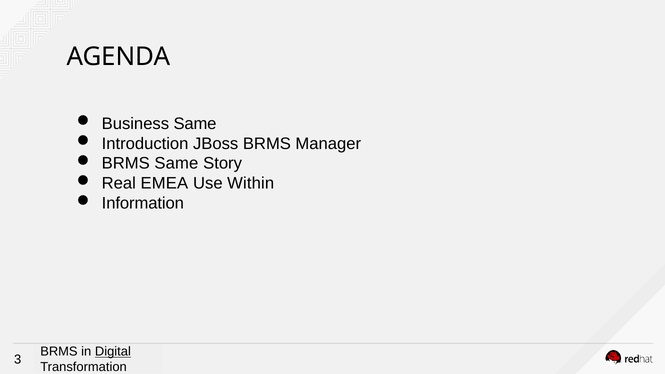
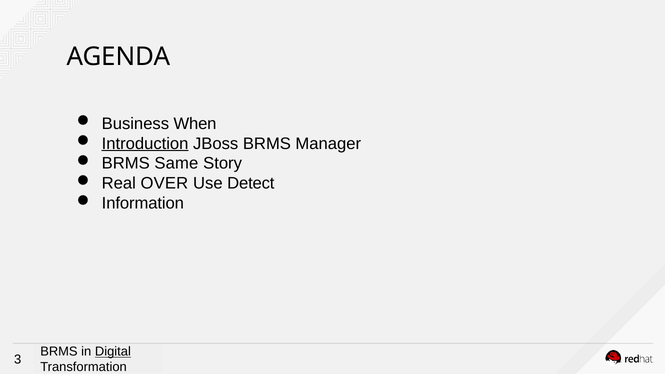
Business Same: Same -> When (195, 124)
Introduction underline: none -> present (145, 144)
EMEA: EMEA -> OVER (164, 183)
Within: Within -> Detect (251, 183)
